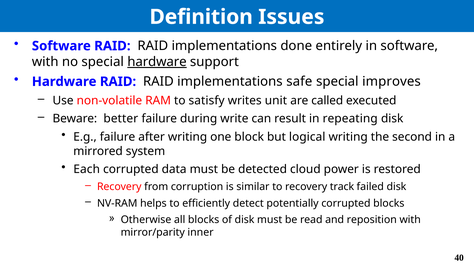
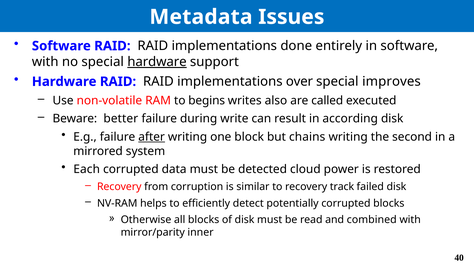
Definition: Definition -> Metadata (201, 17)
safe: safe -> over (299, 81)
satisfy: satisfy -> begins (207, 100)
unit: unit -> also (276, 100)
repeating: repeating -> according (350, 119)
after underline: none -> present (152, 137)
logical: logical -> chains (307, 137)
reposition: reposition -> combined (372, 220)
